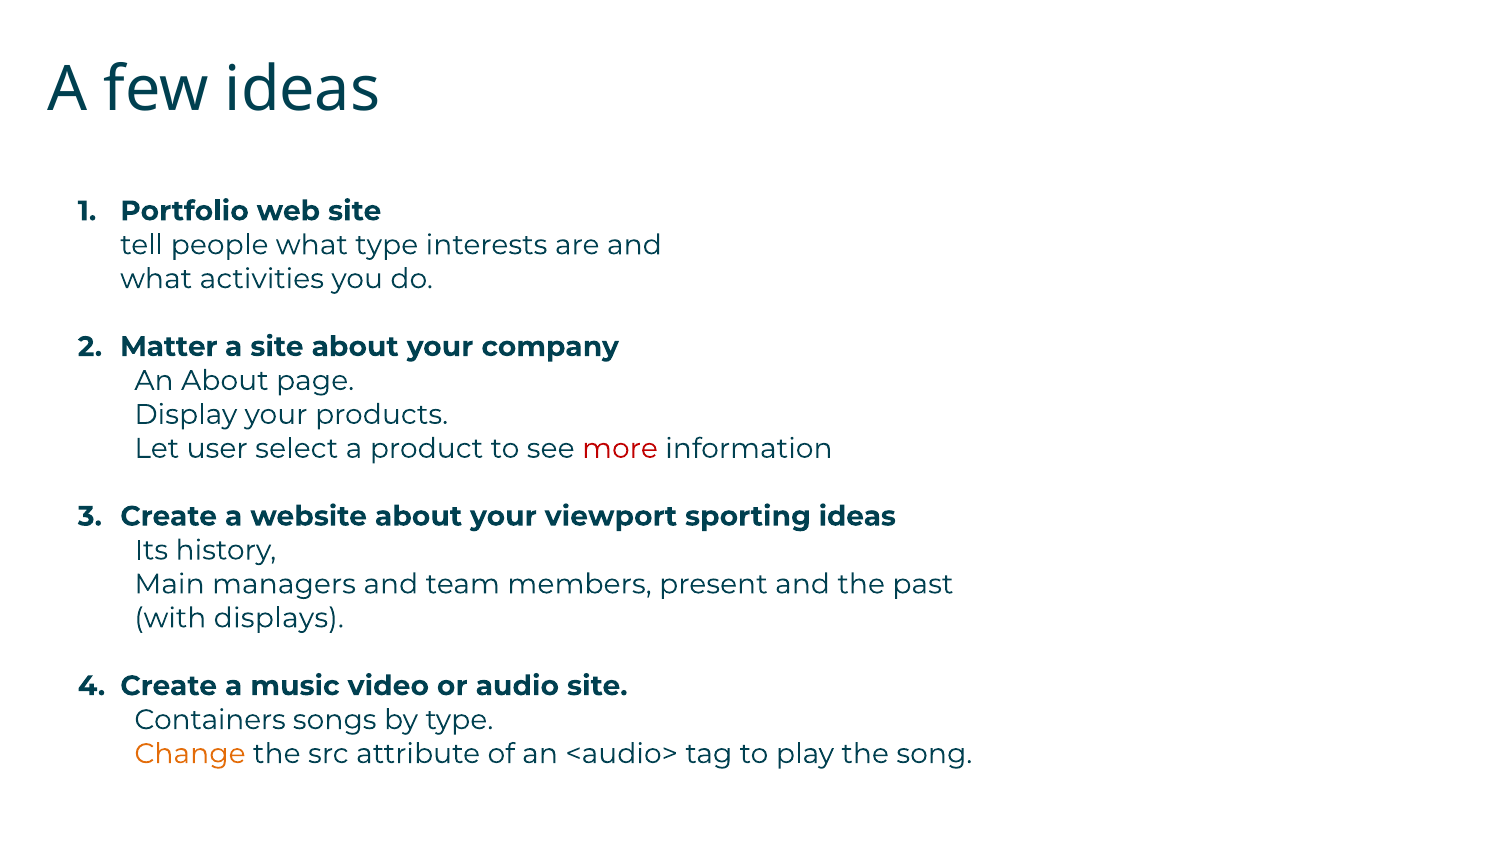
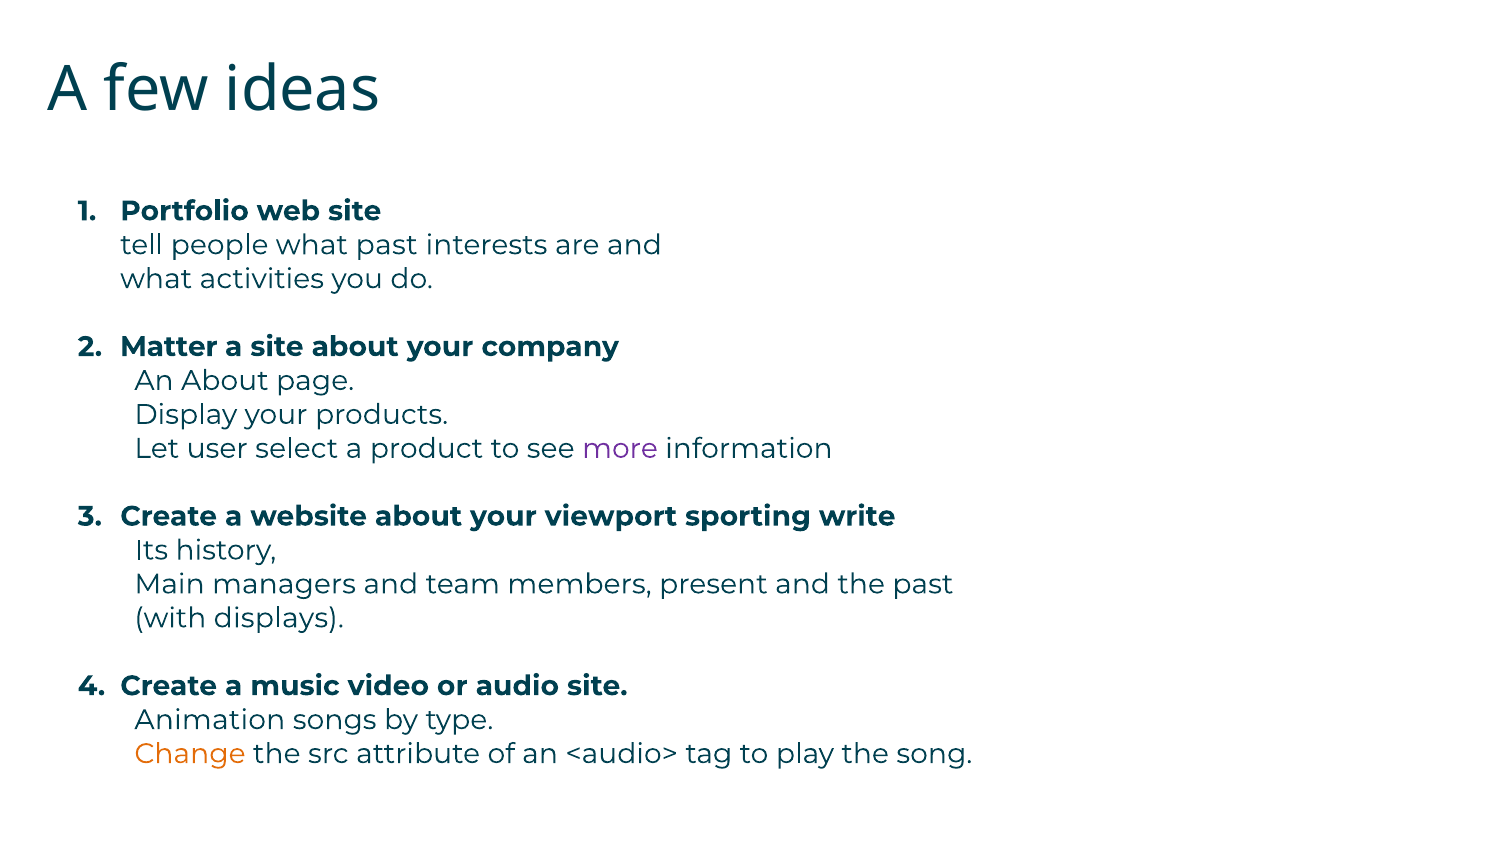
what type: type -> past (387, 245)
more colour: red -> purple (620, 449)
sporting ideas: ideas -> write (857, 516)
Containers: Containers -> Animation (210, 720)
